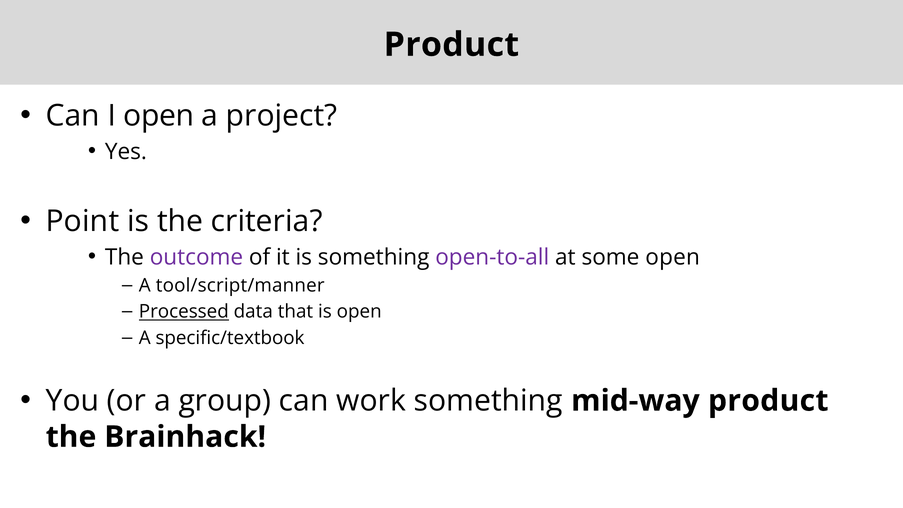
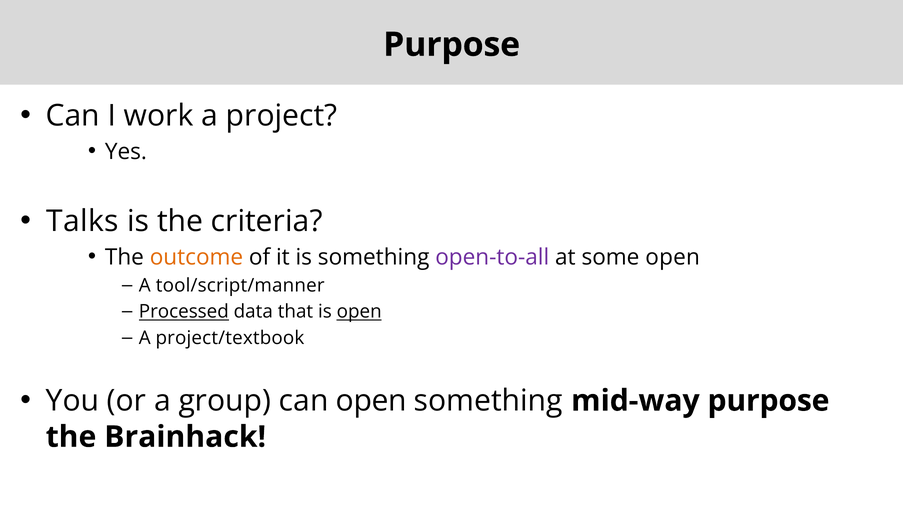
Product: Product -> Purpose (452, 45)
I open: open -> work (159, 116)
Point: Point -> Talks (82, 221)
outcome colour: purple -> orange (196, 257)
open underline: none -> present (359, 312)
specific/textbook: specific/textbook -> project/textbook (230, 338)
can work: work -> open (371, 401)
mid-way product: product -> purpose (768, 401)
